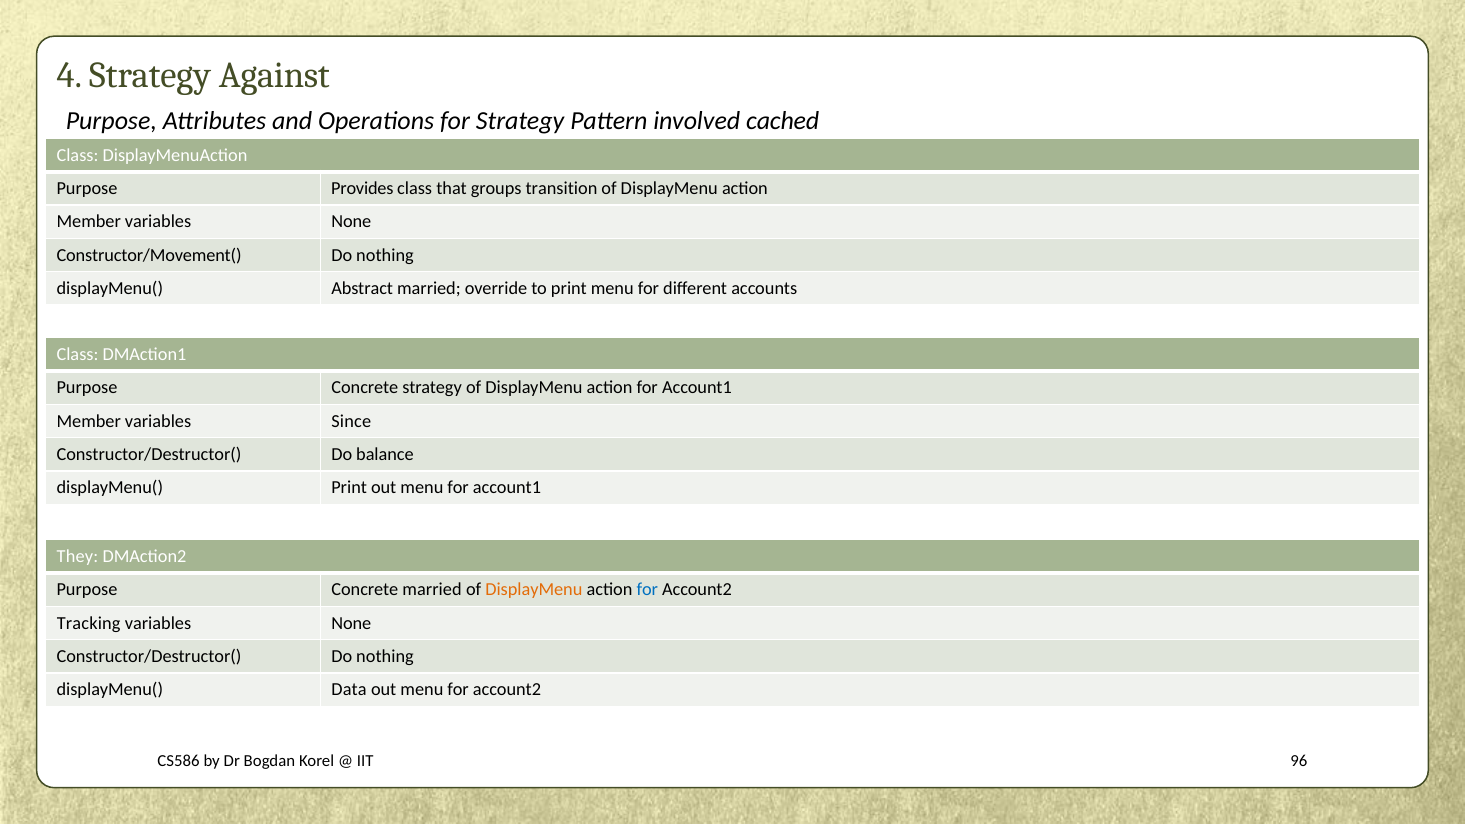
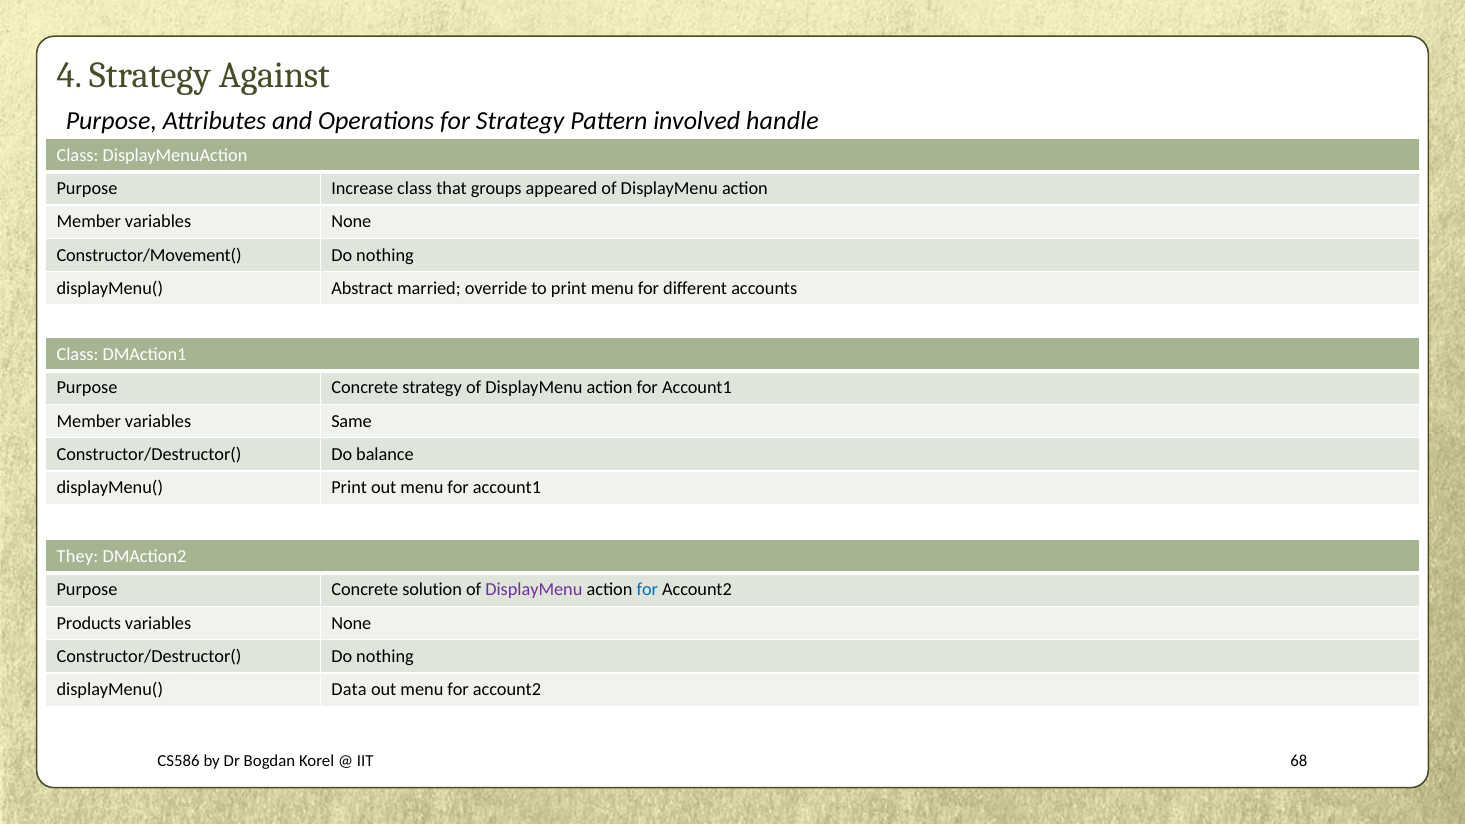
cached: cached -> handle (783, 121)
Provides: Provides -> Increase (362, 188)
transition: transition -> appeared (561, 188)
Since: Since -> Same (351, 421)
Concrete married: married -> solution (432, 590)
DisplayMenu colour: orange -> purple (534, 590)
Tracking: Tracking -> Products (89, 623)
96: 96 -> 68 (1299, 761)
